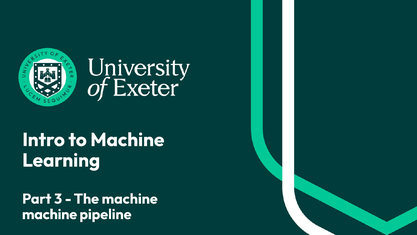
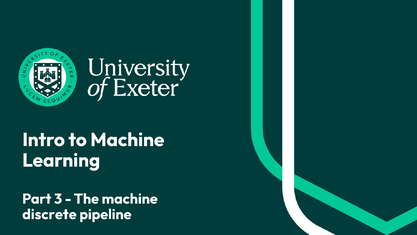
machine: machine -> discrete (49, 214)
